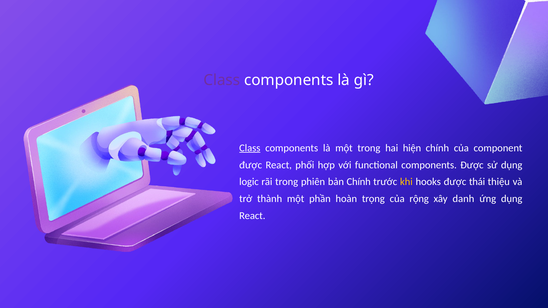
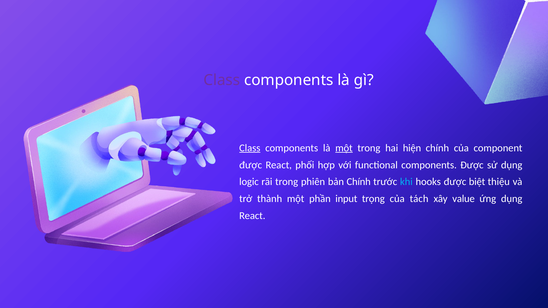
một underline: none -> present (344, 148)
khi colour: yellow -> light blue (406, 182)
thái: thái -> biệt (477, 182)
hoàn: hoàn -> input (346, 199)
rộng: rộng -> tách (419, 199)
danh: danh -> value (464, 199)
